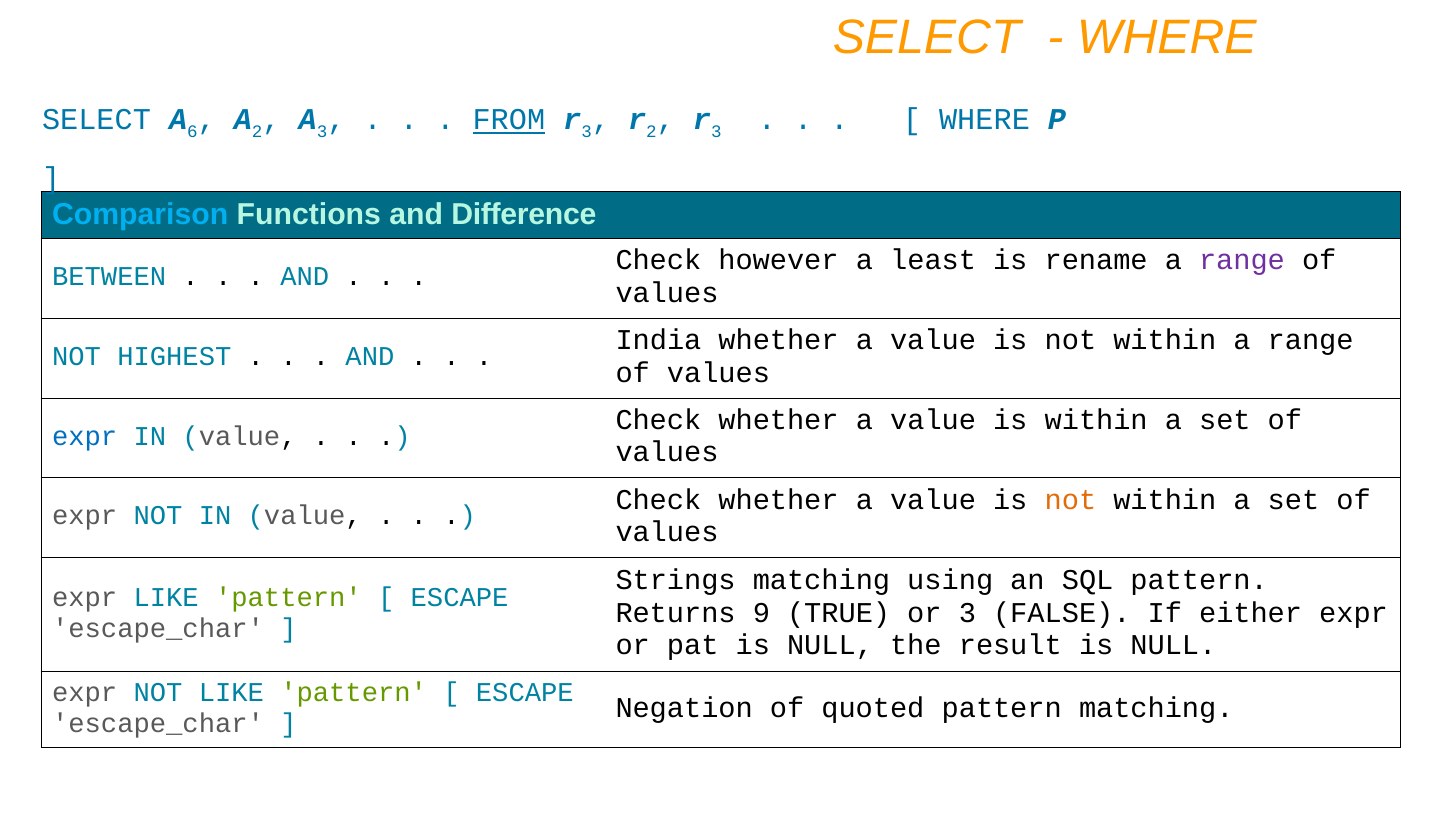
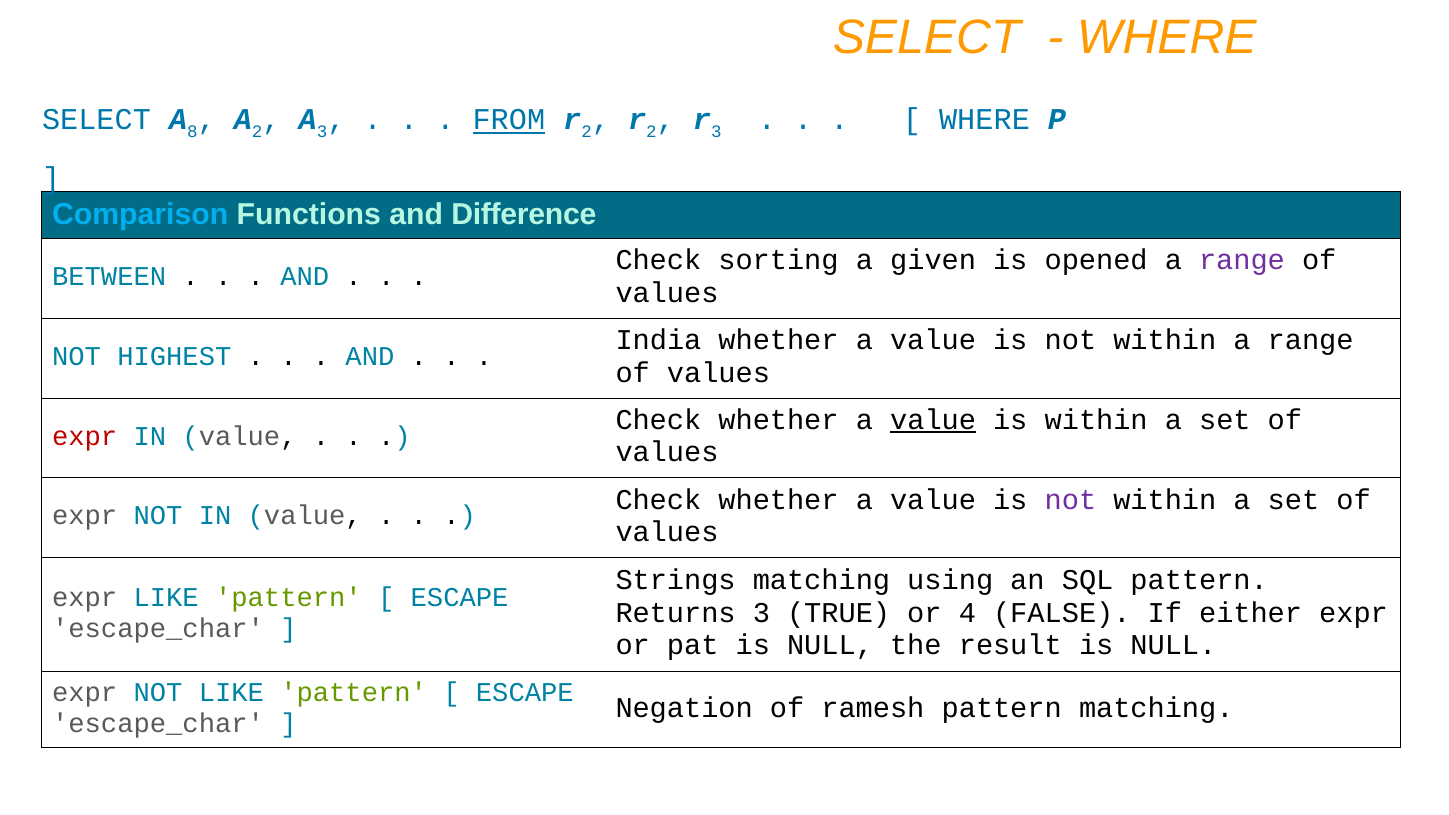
6: 6 -> 8 (192, 131)
3: 3 -> 2 (587, 131)
however: however -> sorting (778, 261)
least: least -> given (933, 261)
rename: rename -> opened (1096, 261)
value underline: none -> present (933, 420)
expr colour: blue -> red (85, 436)
not colour: orange -> purple (1070, 500)
Returns 9: 9 -> 3 (761, 613)
or 3: 3 -> 4 (967, 613)
quoted: quoted -> ramesh (873, 708)
